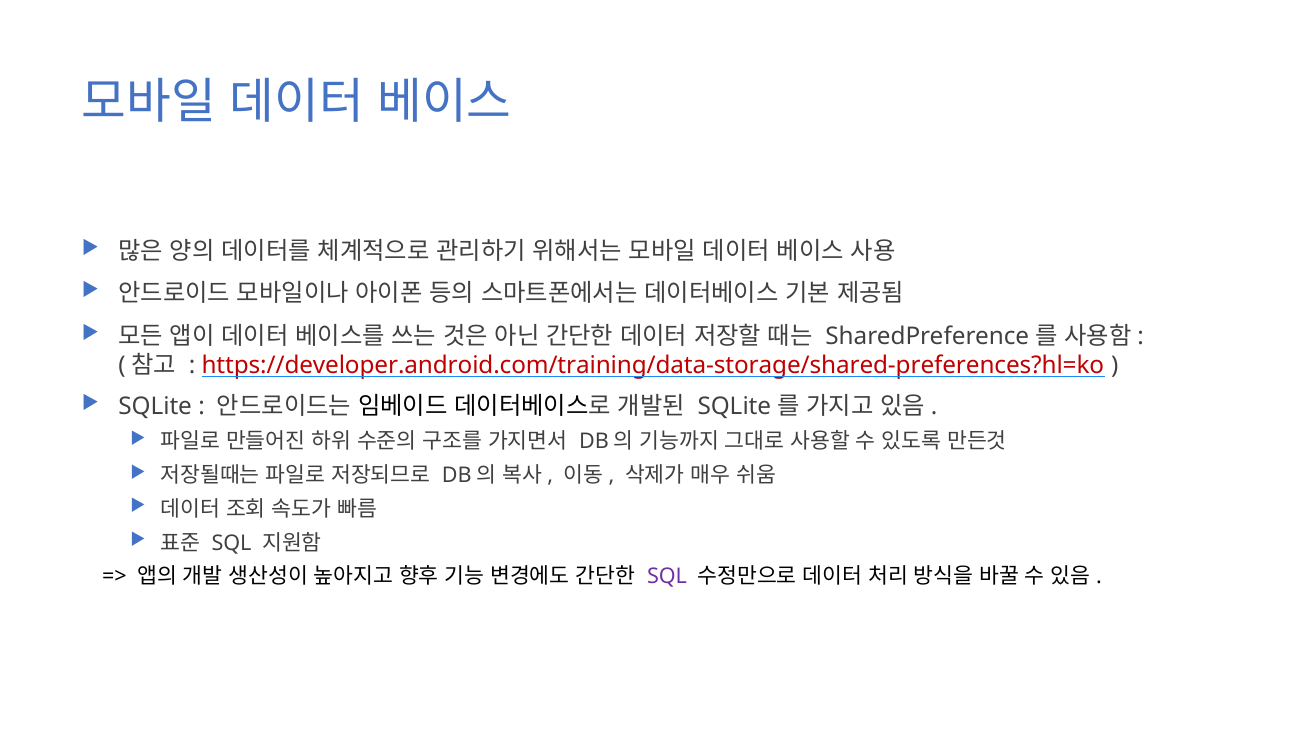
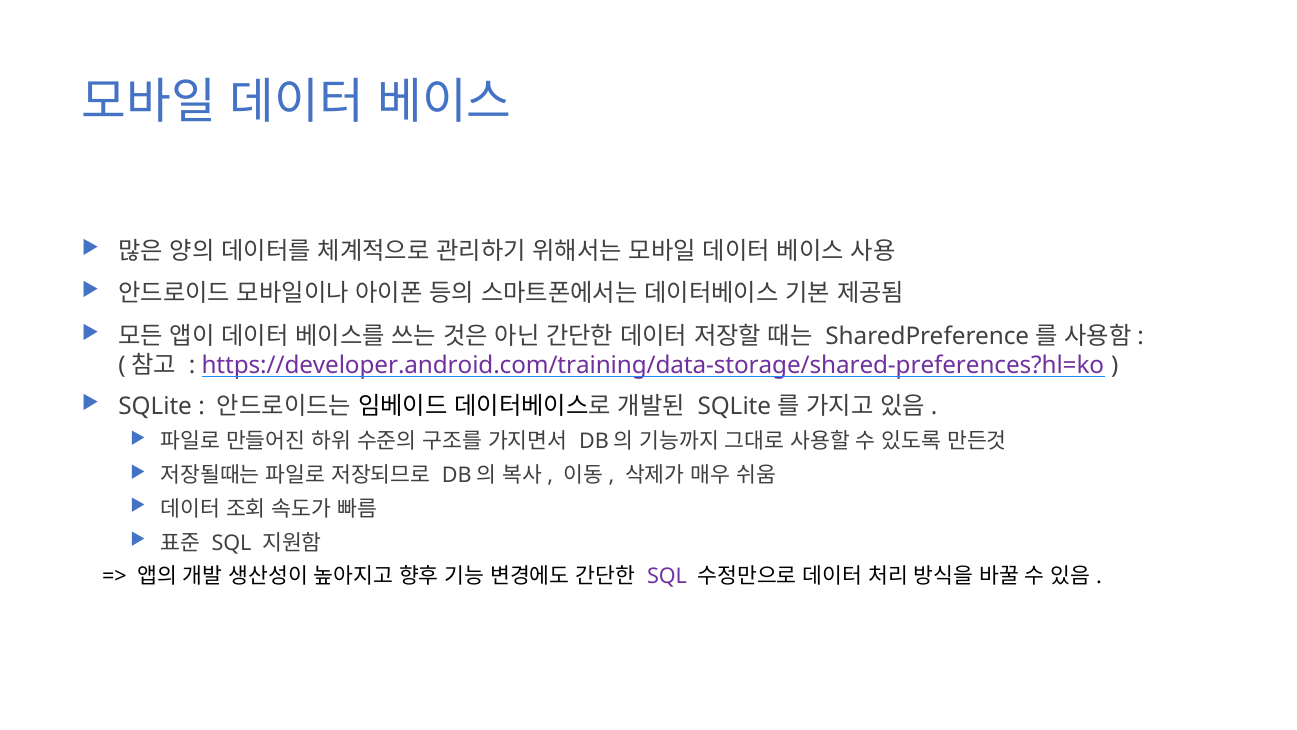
https://developer.android.com/training/data-storage/shared-preferences?hl=ko colour: red -> purple (653, 366)
